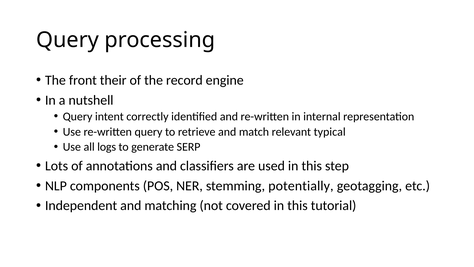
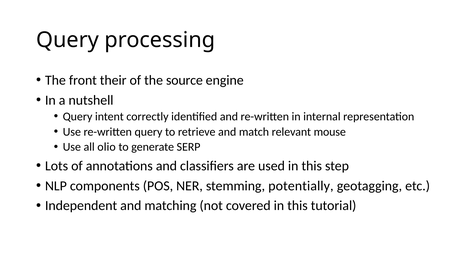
record: record -> source (184, 80)
typical: typical -> mouse (330, 132)
logs: logs -> olio (107, 147)
